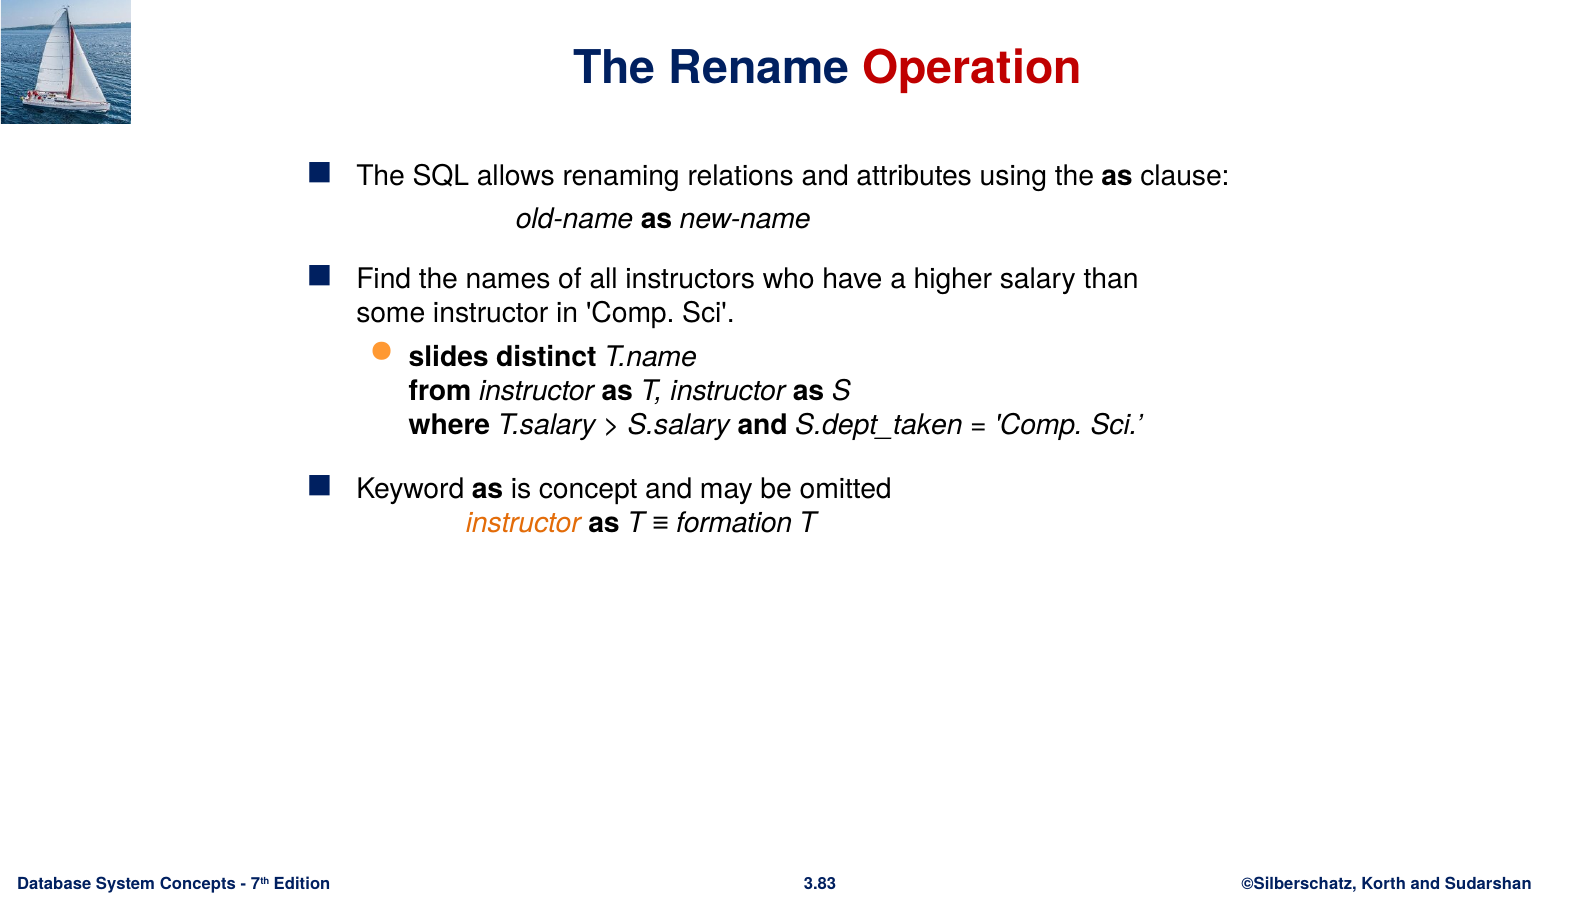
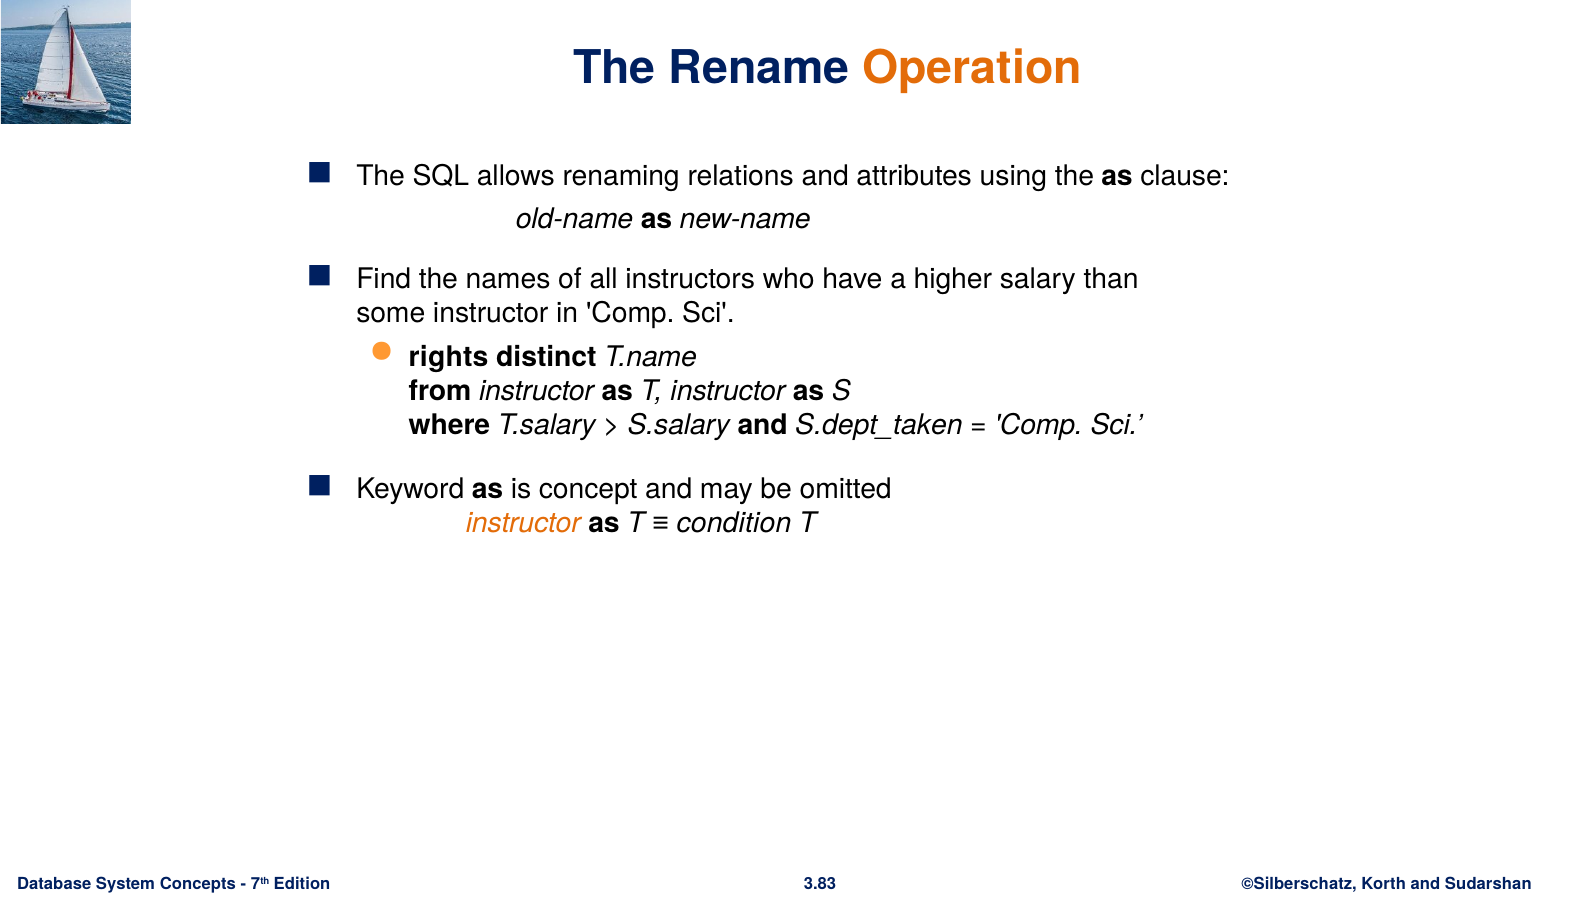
Operation colour: red -> orange (972, 68)
slides: slides -> rights (449, 357)
formation: formation -> condition (734, 523)
